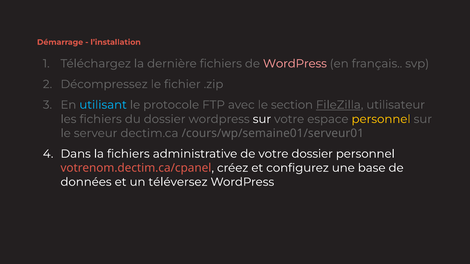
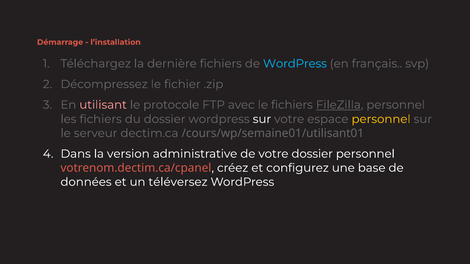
WordPress colour: pink -> light blue (295, 64)
utilisant colour: light blue -> pink (103, 105)
le section: section -> fichiers (292, 105)
FileZilla utilisateur: utilisateur -> personnel (396, 105)
/cours/wp/semaine01/serveur01: /cours/wp/semaine01/serveur01 -> /cours/wp/semaine01/utilisant01 (273, 133)
la fichiers: fichiers -> version (128, 154)
